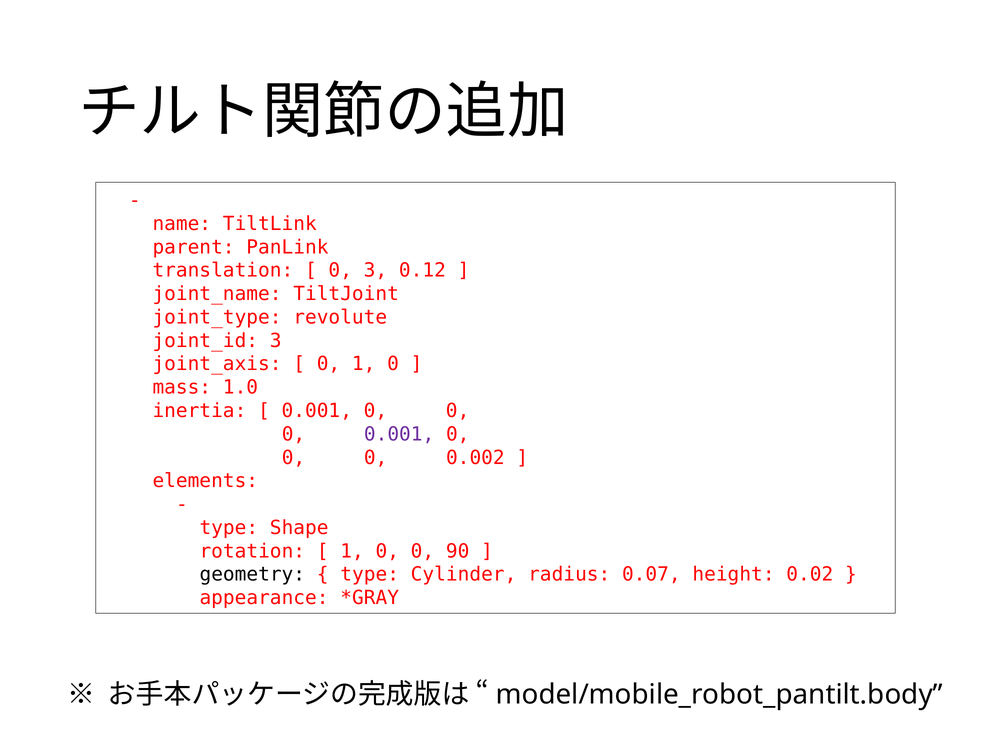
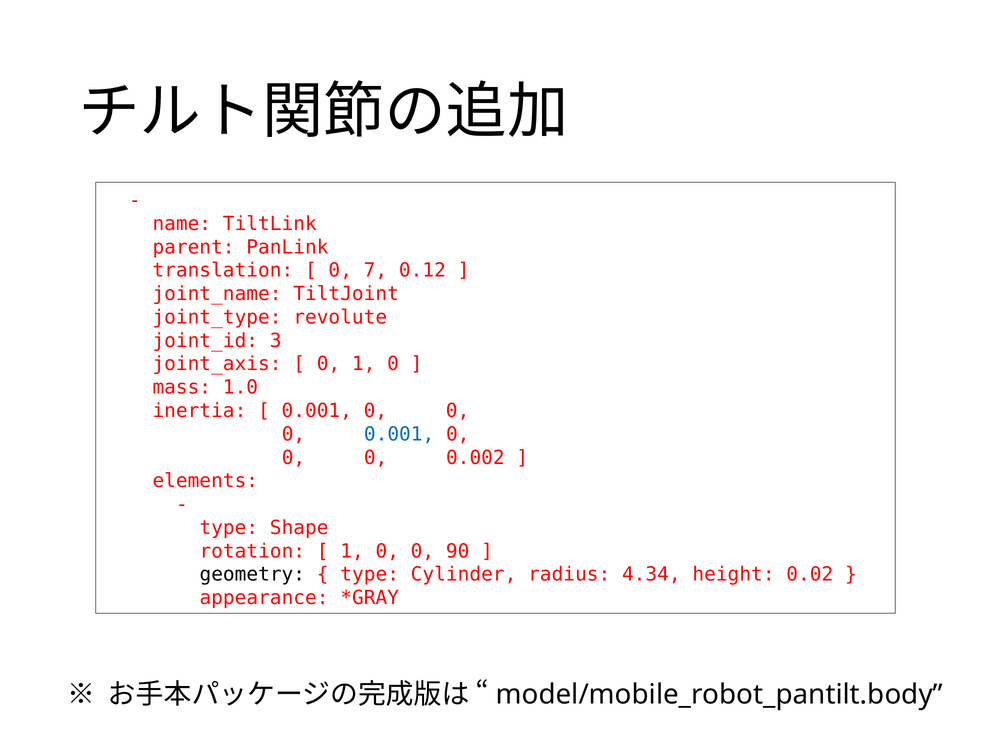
0 3: 3 -> 7 (375, 270)
0.001 colour: purple -> blue (399, 434)
0.07: 0.07 -> 4.34 (651, 574)
